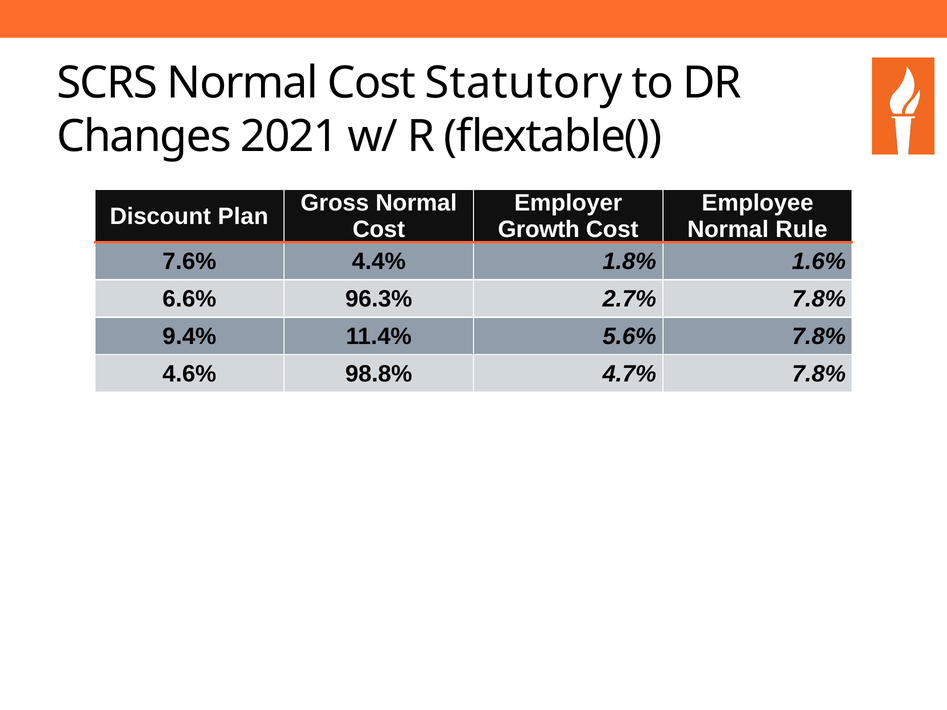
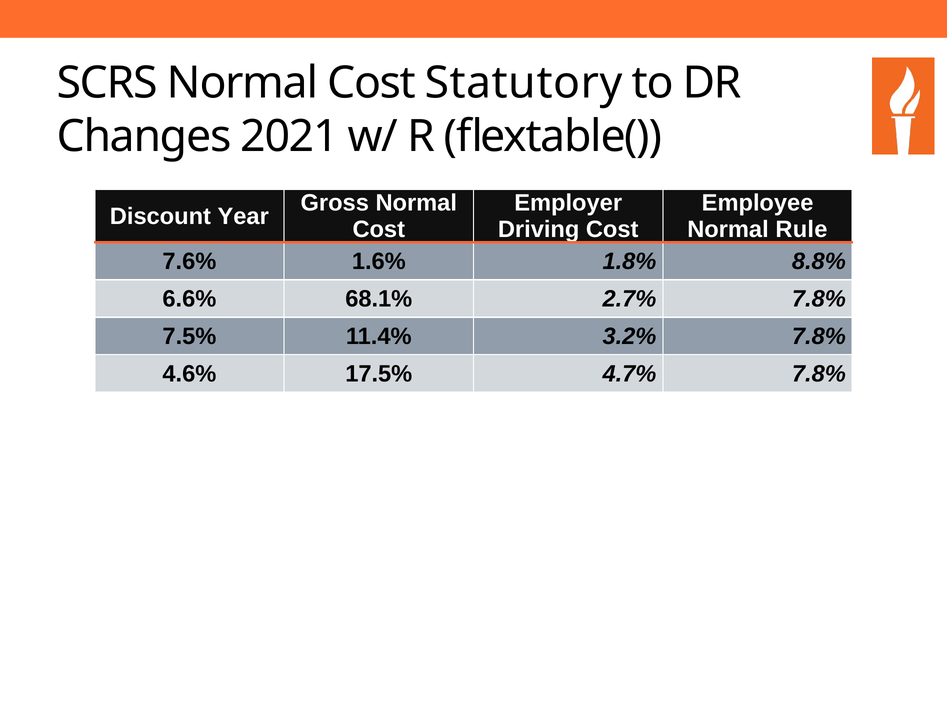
Plan: Plan -> Year (243, 216)
Growth: Growth -> Driving (539, 230)
4.4%: 4.4% -> 1.6% (379, 262)
1.6%: 1.6% -> 8.8% (819, 262)
96.3%: 96.3% -> 68.1% (379, 299)
9.4%: 9.4% -> 7.5% (189, 336)
5.6%: 5.6% -> 3.2% (629, 336)
98.8%: 98.8% -> 17.5% (379, 374)
